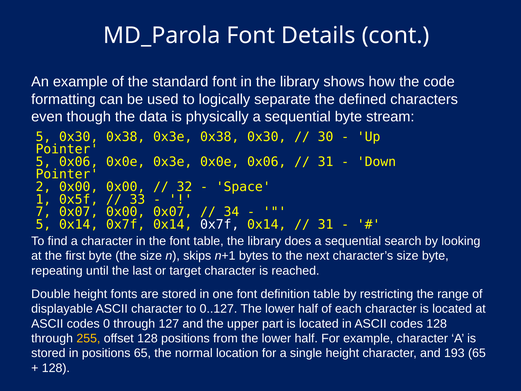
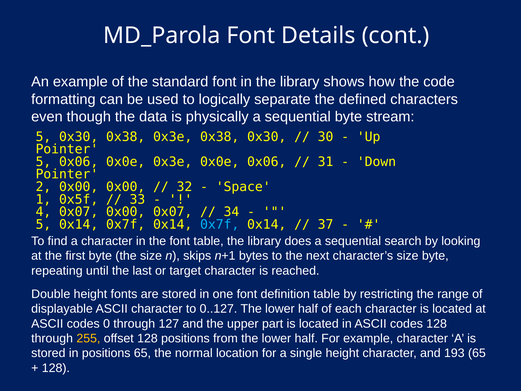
7: 7 -> 4 (43, 212)
0x7f colour: white -> light blue (220, 224)
31: 31 -> 37 (326, 224)
